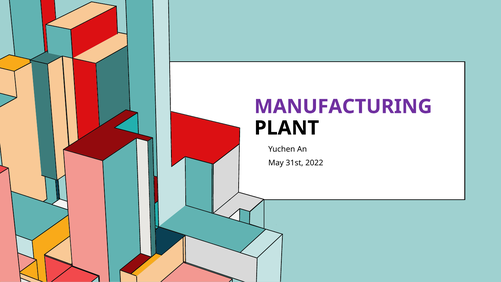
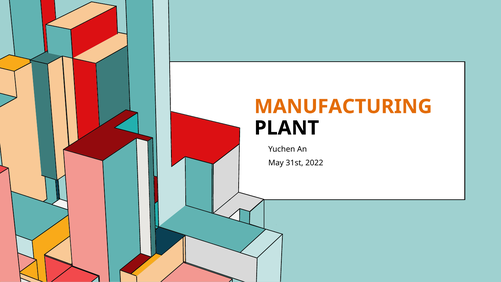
MANUFACTURING colour: purple -> orange (343, 106)
